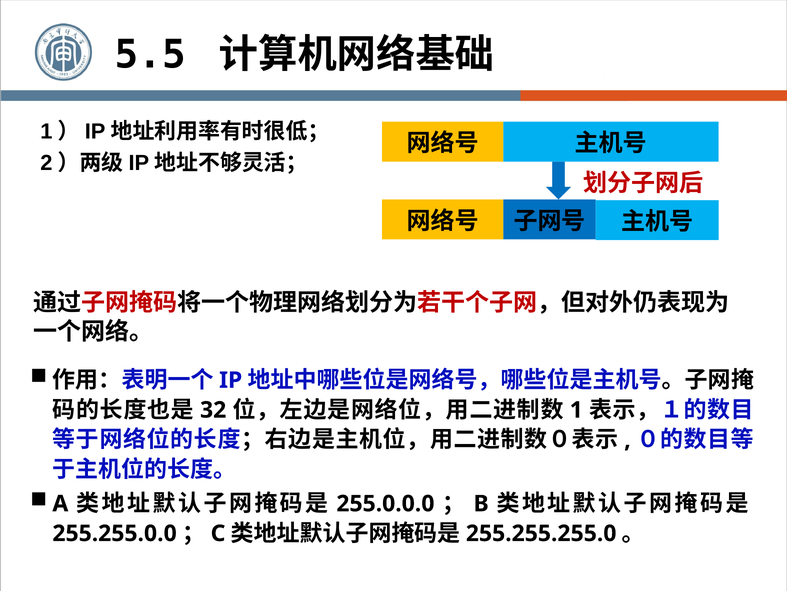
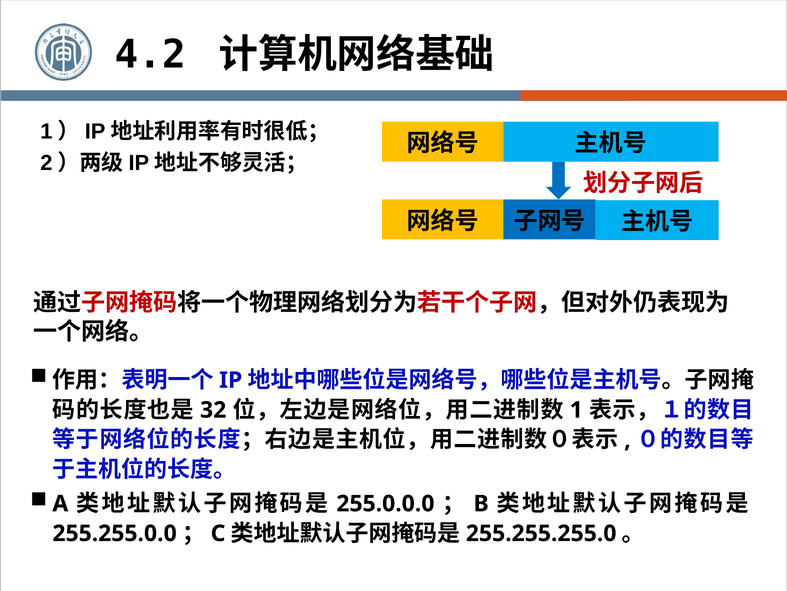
5.5: 5.5 -> 4.2 (150, 55)
